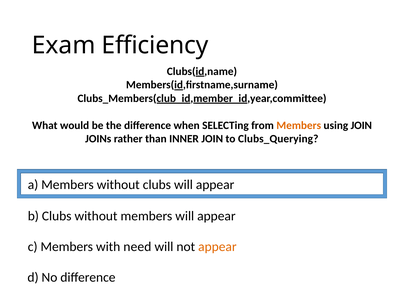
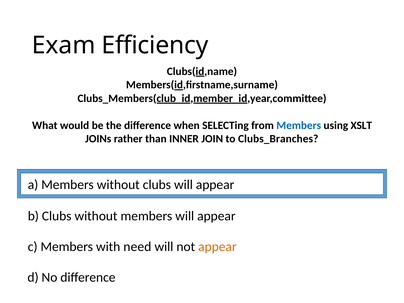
Members colour: orange -> blue (299, 125)
using JOIN: JOIN -> XSLT (361, 125)
Clubs_Querying: Clubs_Querying -> Clubs_Branches (278, 139)
